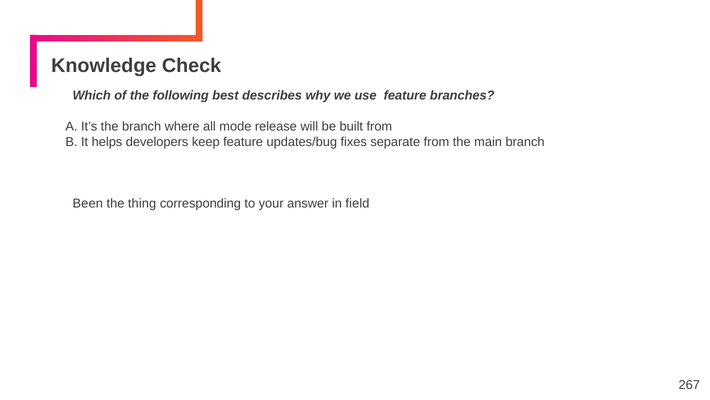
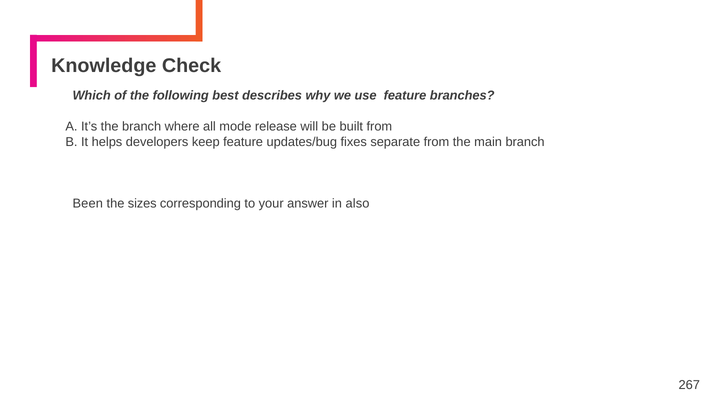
thing: thing -> sizes (142, 203)
field: field -> also (357, 203)
